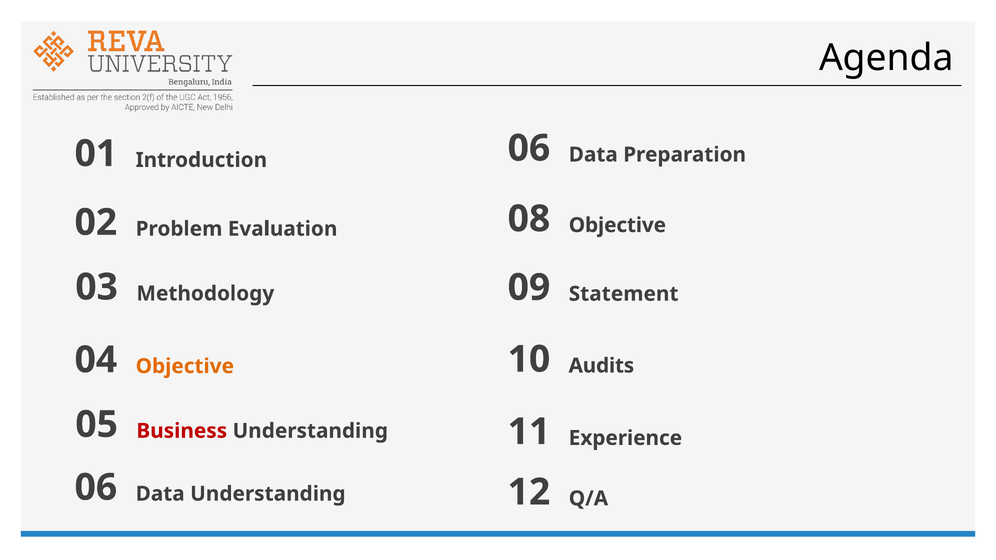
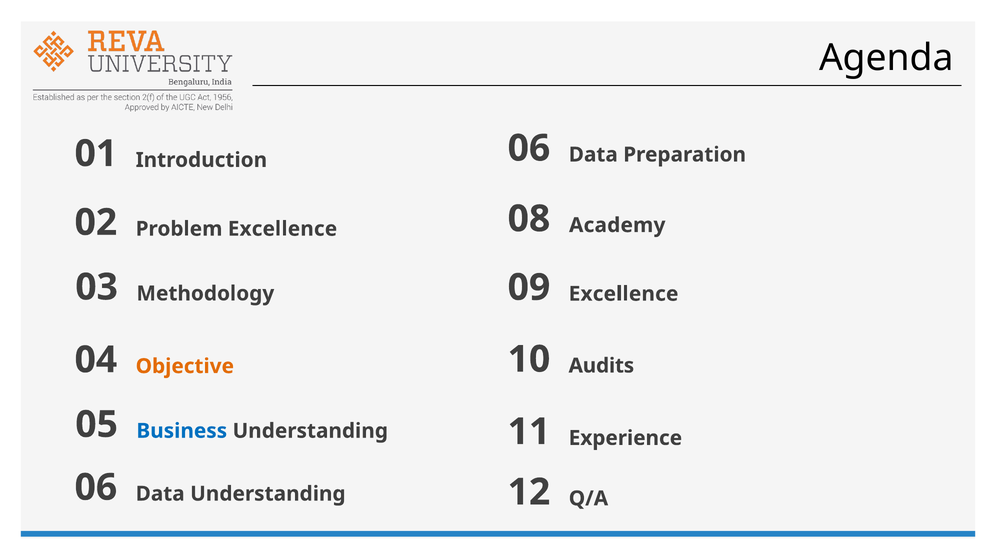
Objective: Objective -> Academy (617, 225)
Problem Evaluation: Evaluation -> Excellence (282, 229)
Statement: Statement -> Excellence (624, 294)
Business colour: red -> blue (182, 431)
